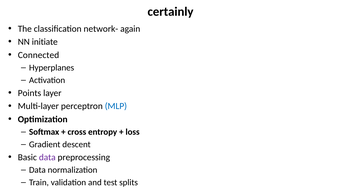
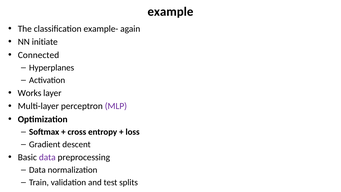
certainly: certainly -> example (170, 12)
network-: network- -> example- (101, 29)
Points: Points -> Works (30, 93)
MLP colour: blue -> purple (116, 106)
